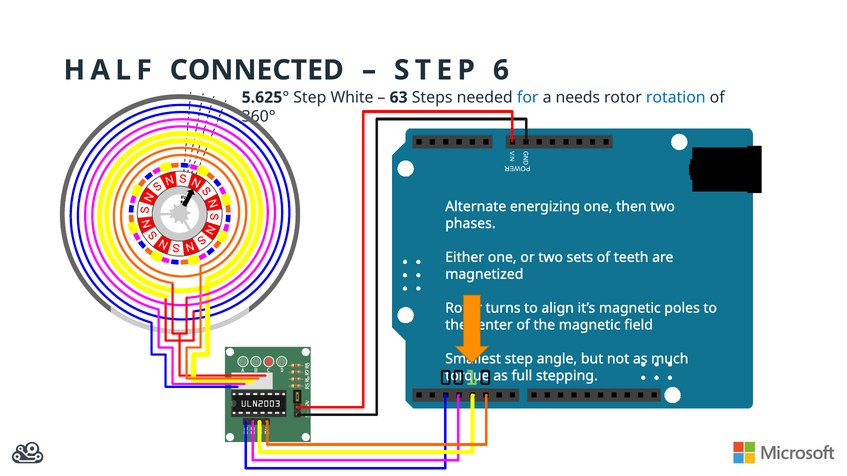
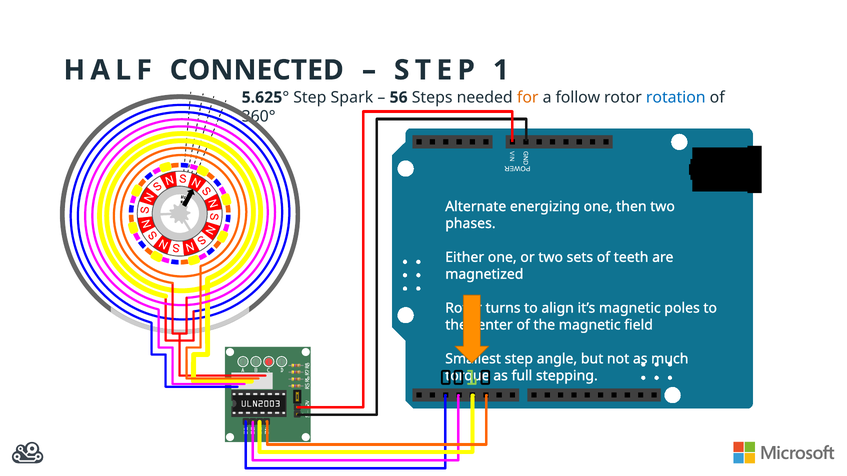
6: 6 -> 1 (501, 70)
White: White -> Spark (352, 98)
63: 63 -> 56 (399, 98)
for colour: blue -> orange (528, 98)
needs: needs -> follow (578, 98)
